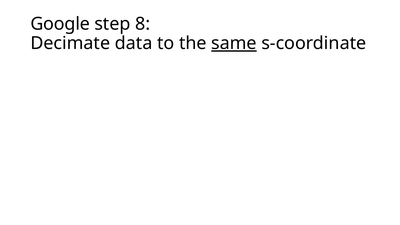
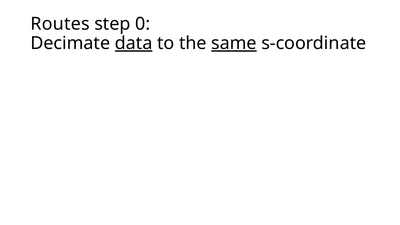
Google: Google -> Routes (60, 24)
8: 8 -> 0 (143, 24)
data underline: none -> present (134, 43)
